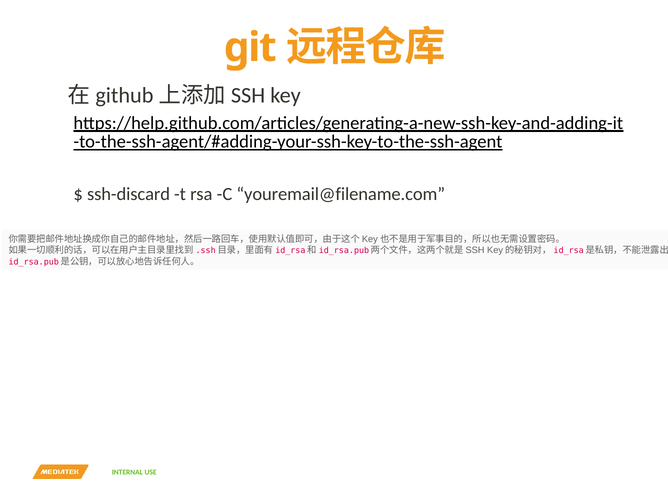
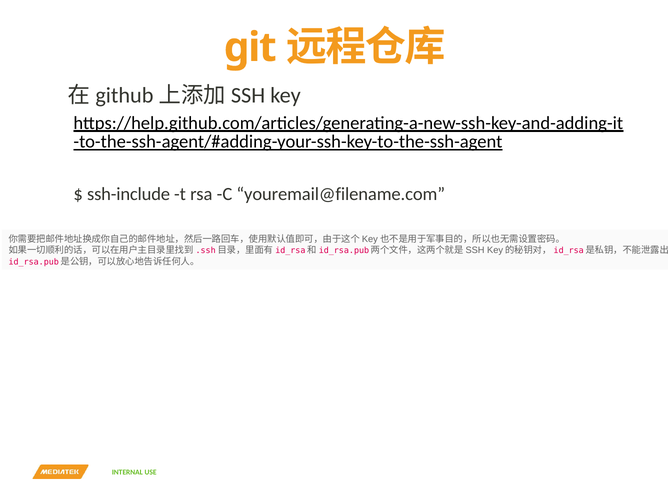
ssh-discard: ssh-discard -> ssh-include (129, 194)
